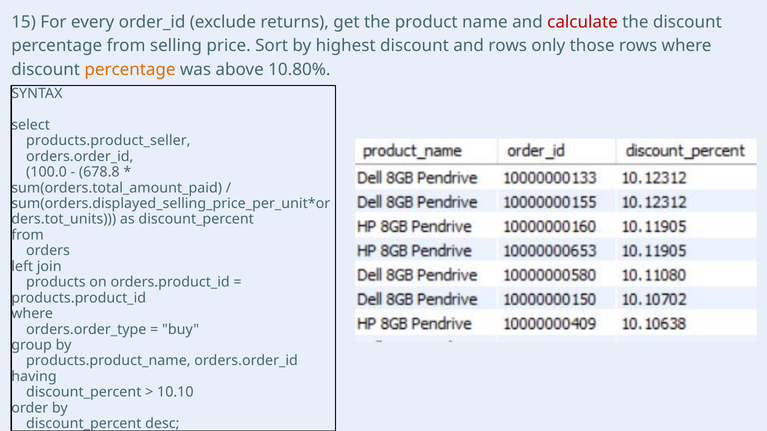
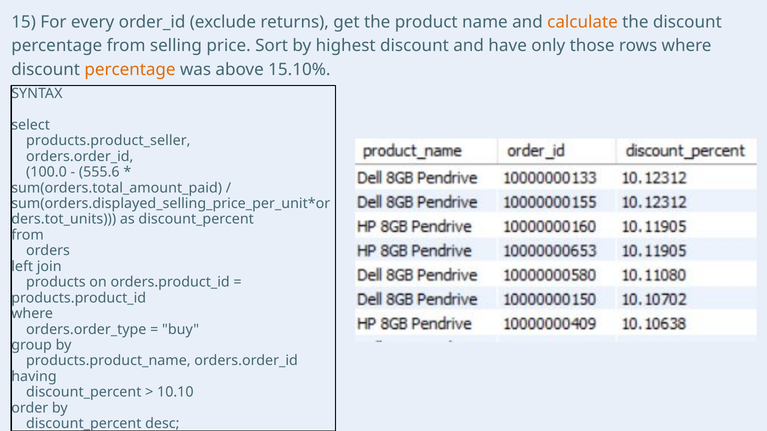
calculate colour: red -> orange (583, 22)
and rows: rows -> have (508, 46)
10.80%: 10.80% -> 15.10% (299, 70)
678.8: 678.8 -> 555.6 (99, 172)
